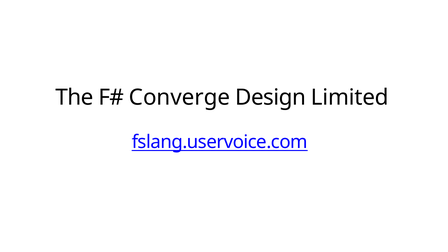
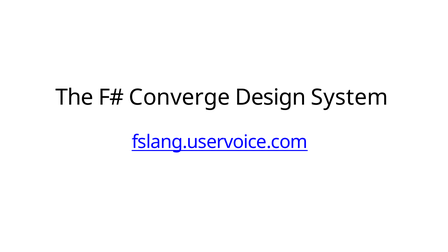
Limited: Limited -> System (350, 97)
